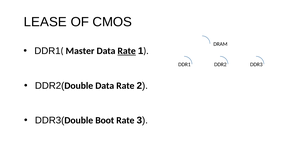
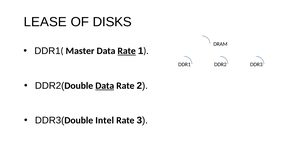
CMOS: CMOS -> DISKS (112, 22)
Data underline: none -> present (105, 86)
Boot: Boot -> Intel (105, 120)
